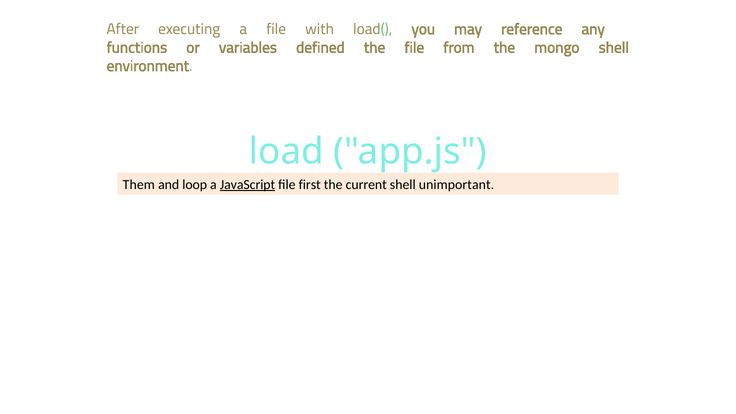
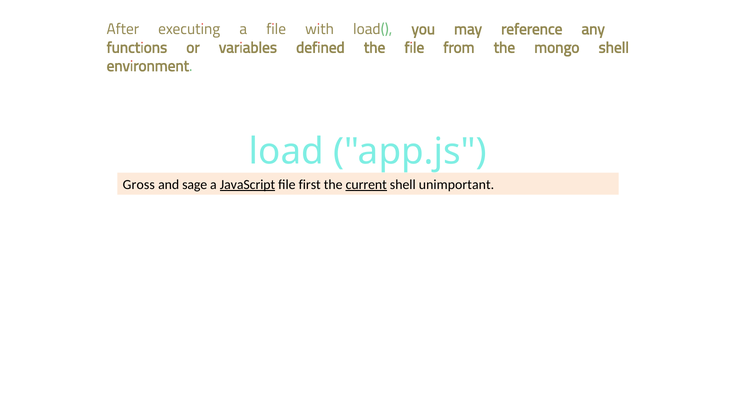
Them: Them -> Gross (139, 185)
loop: loop -> sage (195, 185)
current underline: none -> present (366, 185)
